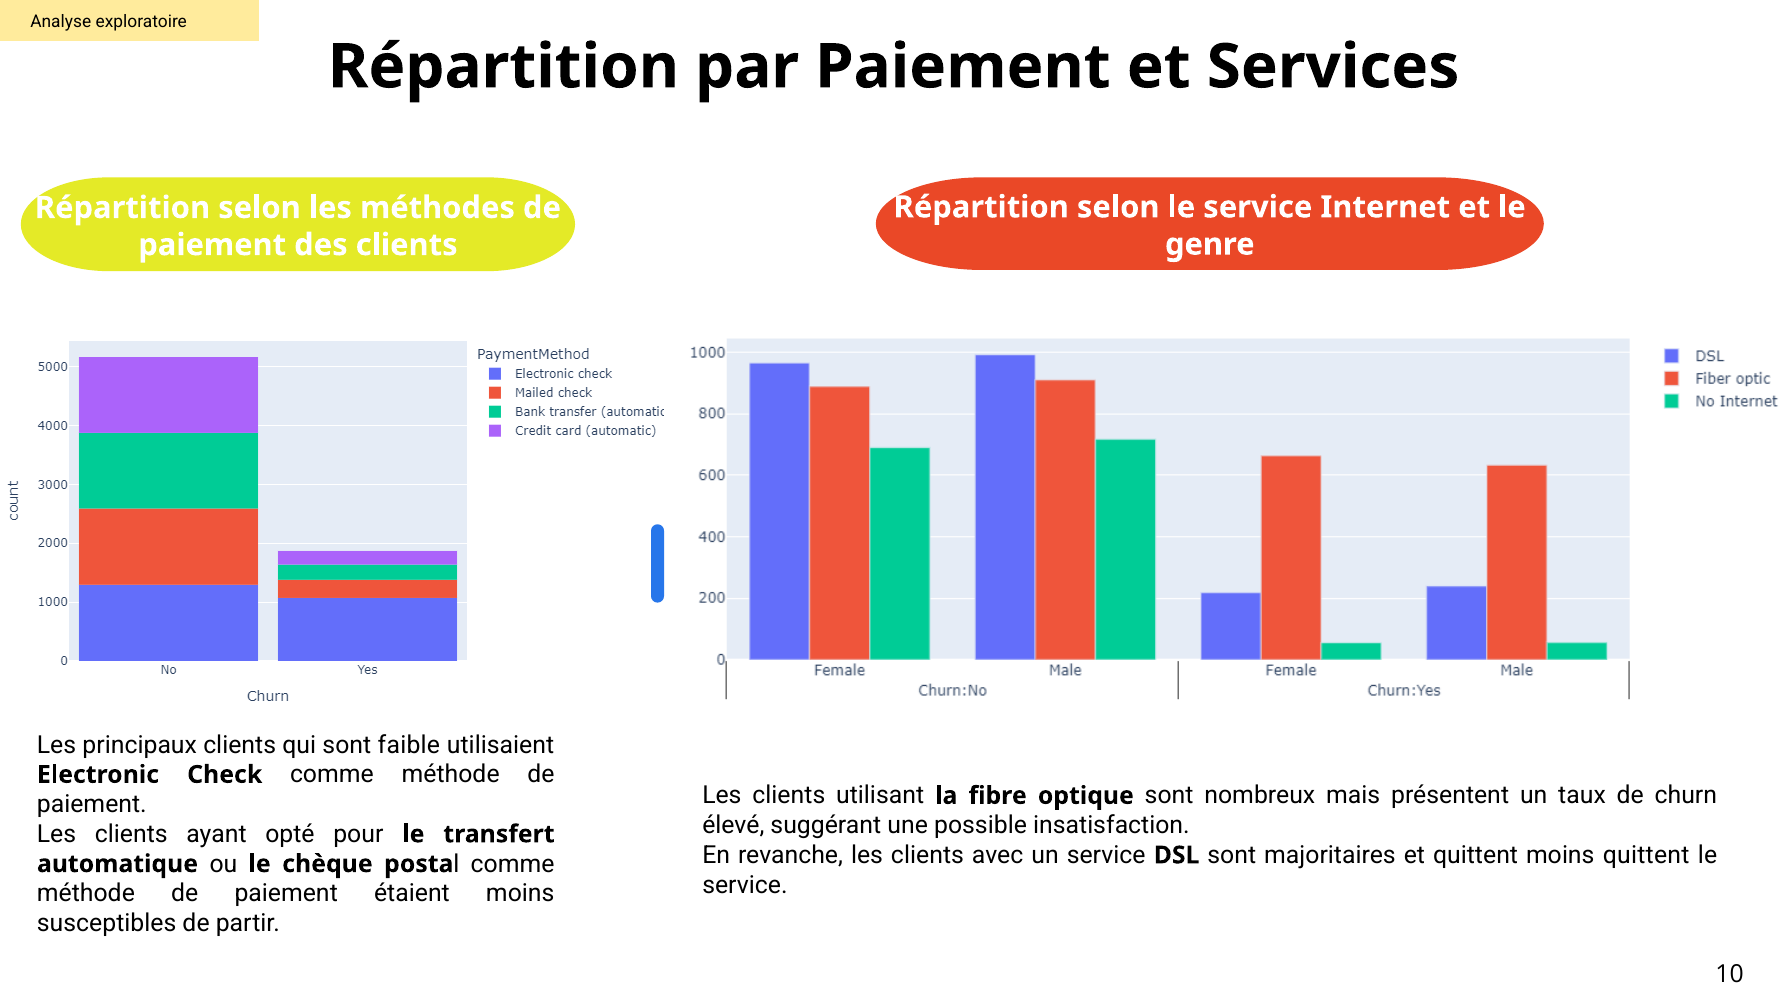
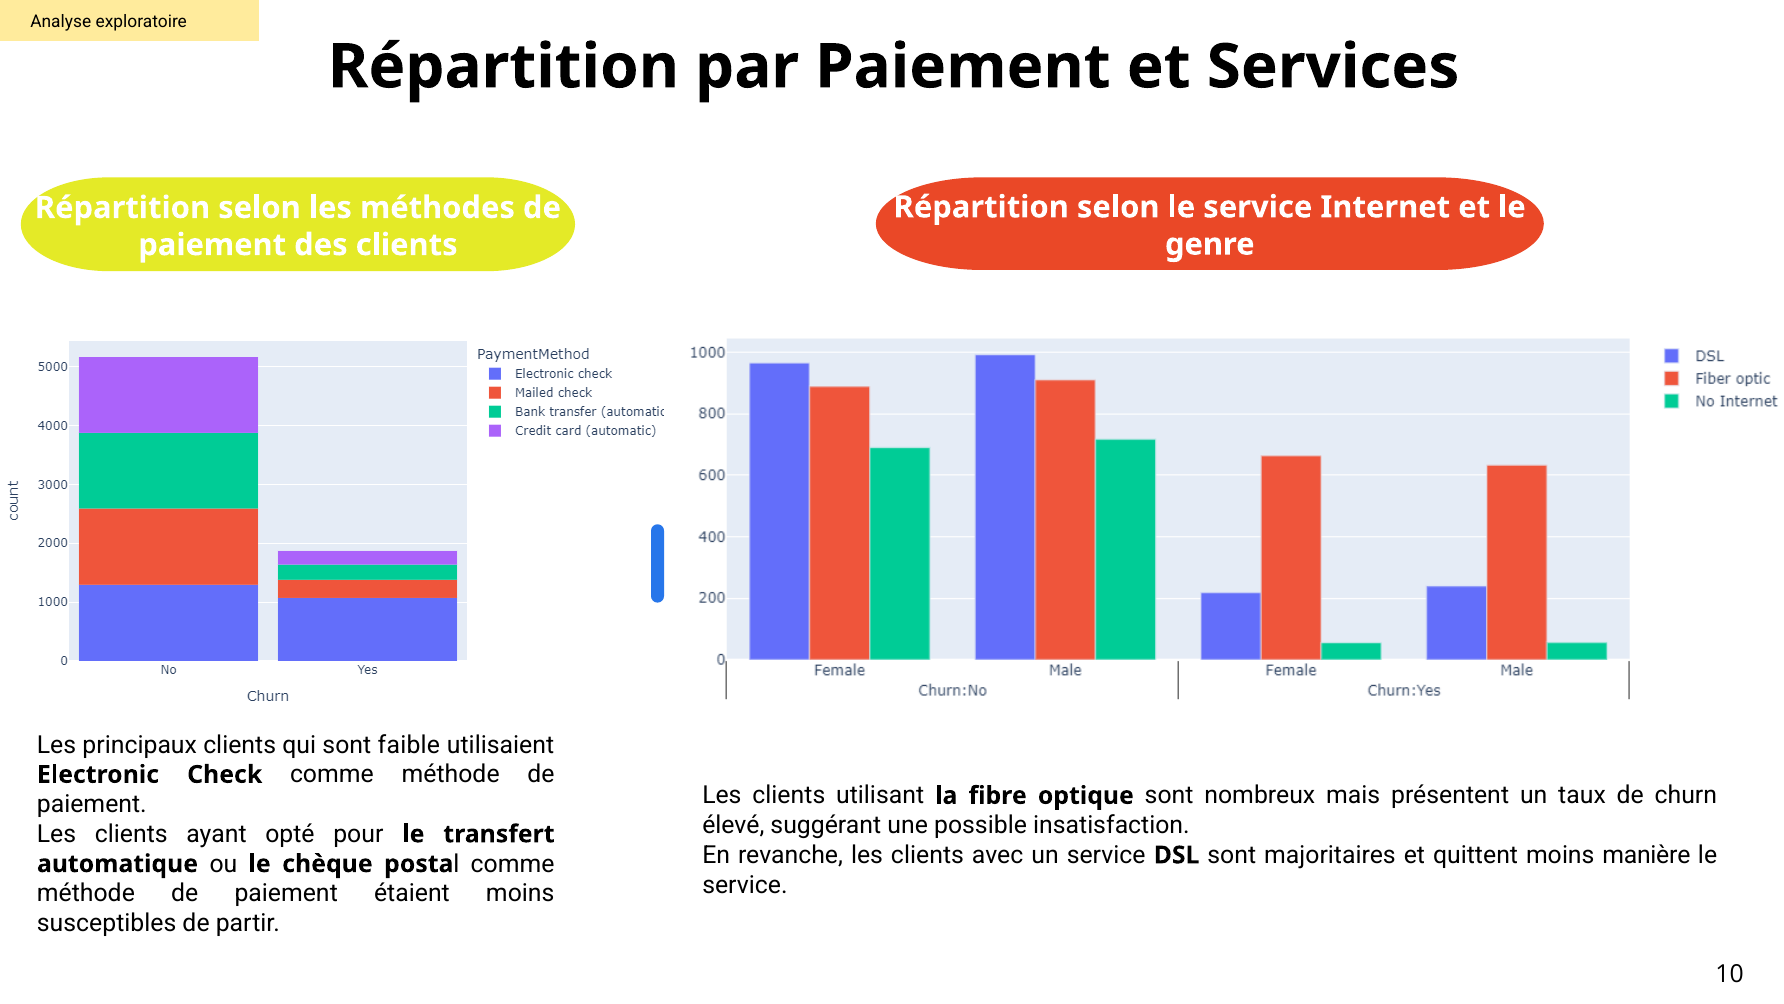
moins quittent: quittent -> manière (1646, 855)
